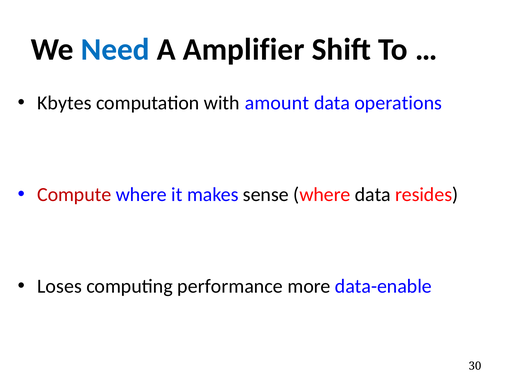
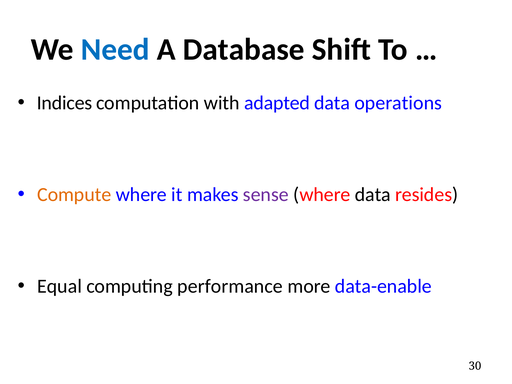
Amplifier: Amplifier -> Database (244, 50)
Kbytes: Kbytes -> Indices (64, 103)
amount: amount -> adapted (277, 103)
Compute colour: red -> orange (74, 195)
sense colour: black -> purple (266, 195)
Loses: Loses -> Equal (60, 286)
